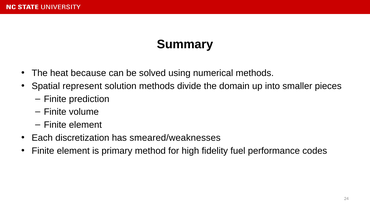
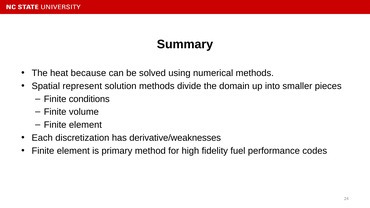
prediction: prediction -> conditions (89, 99)
smeared/weaknesses: smeared/weaknesses -> derivative/weaknesses (175, 138)
